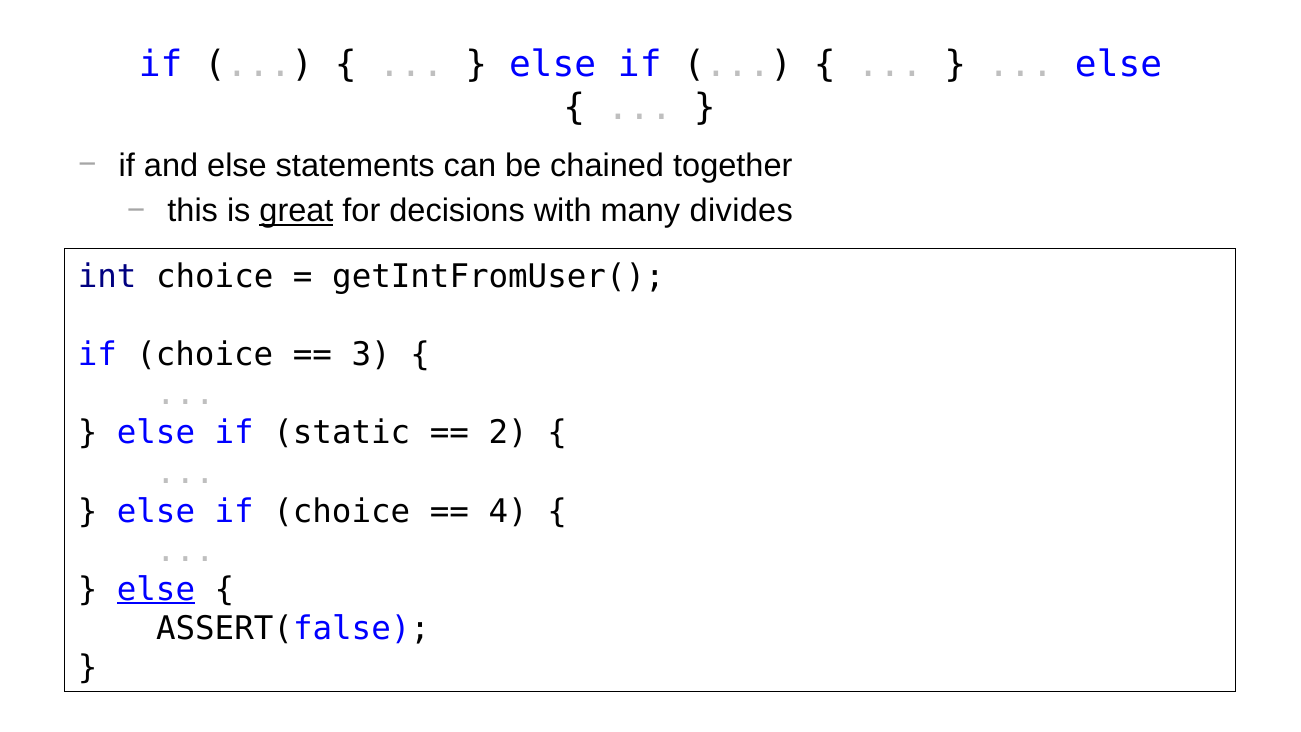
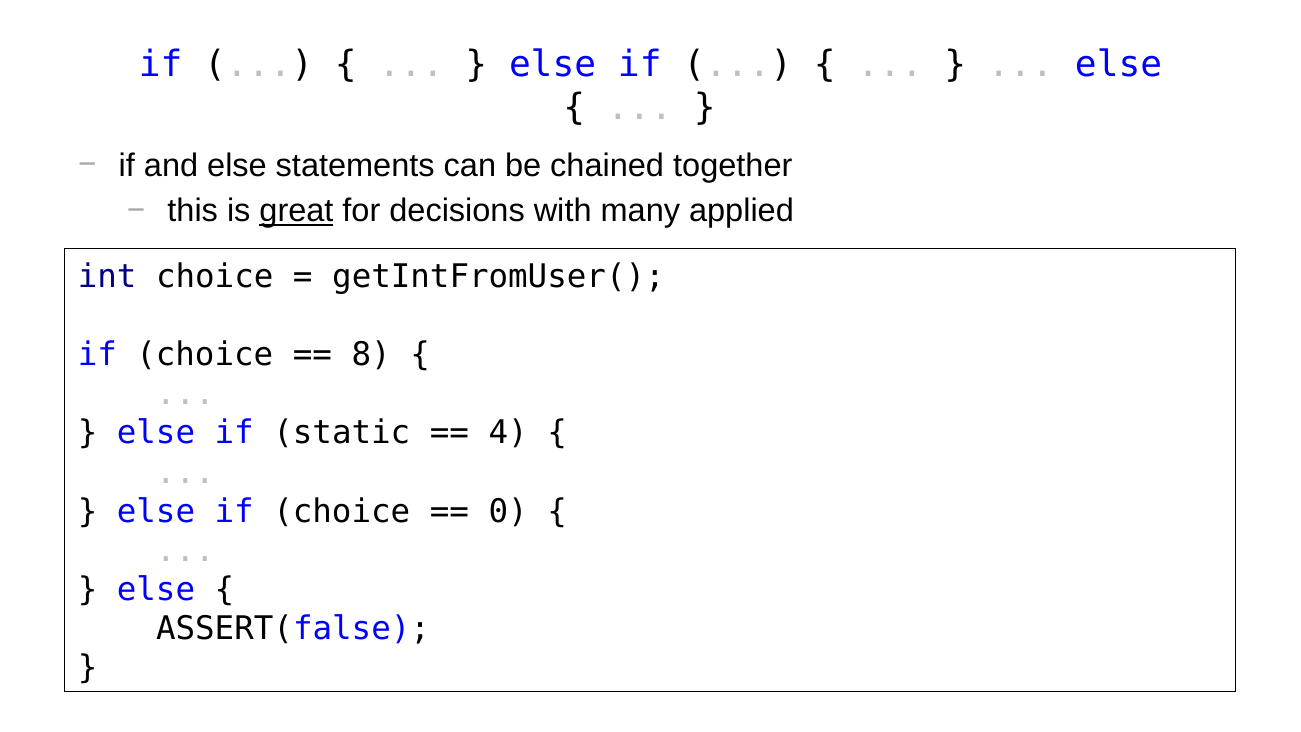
divides: divides -> applied (741, 211)
3: 3 -> 8 (371, 355)
2: 2 -> 4 (508, 433)
4: 4 -> 0 (508, 511)
else underline: present -> none (156, 589)
